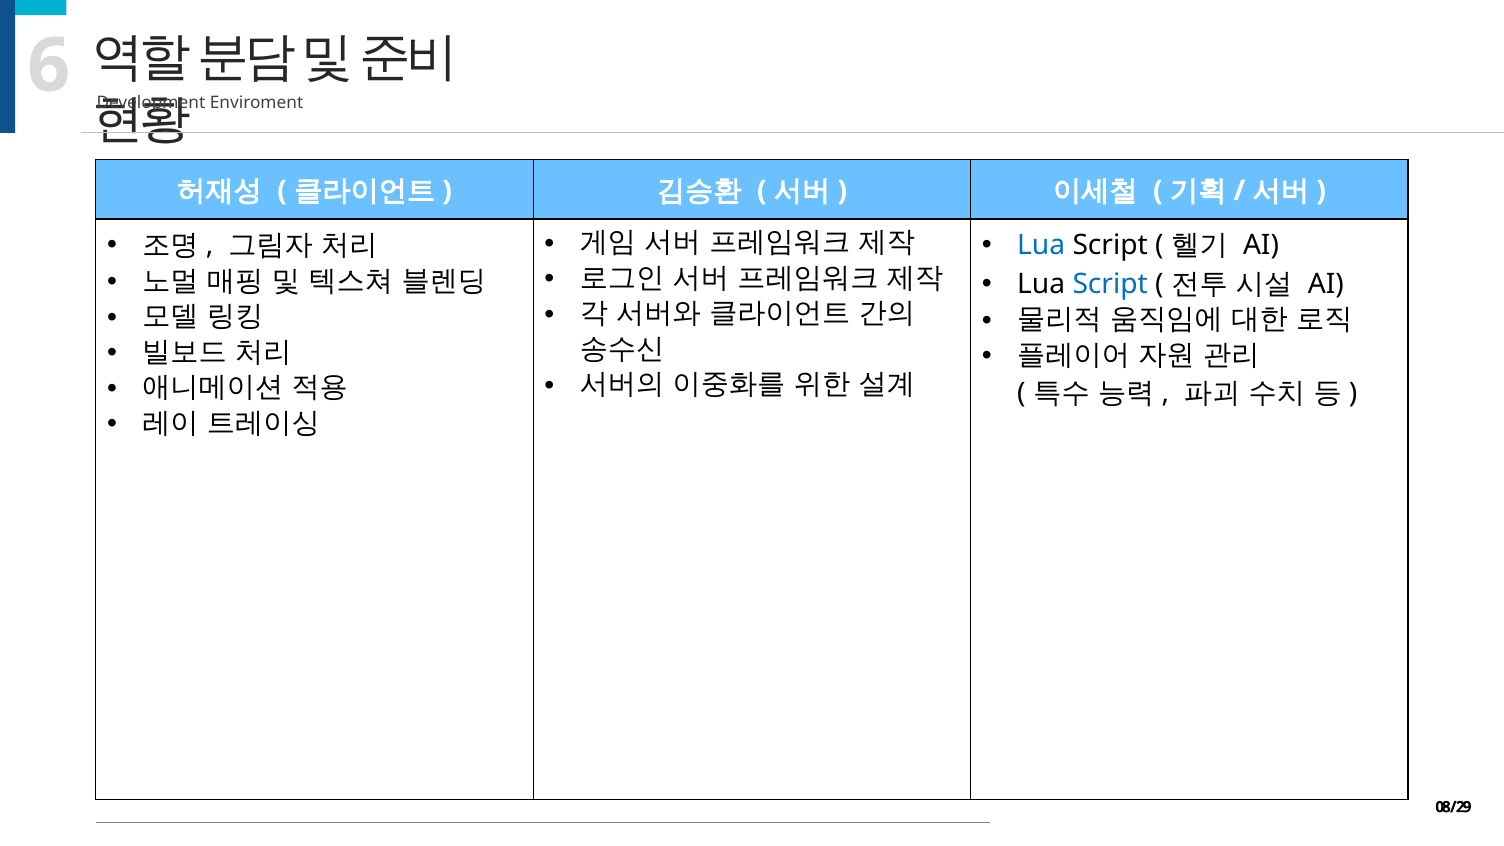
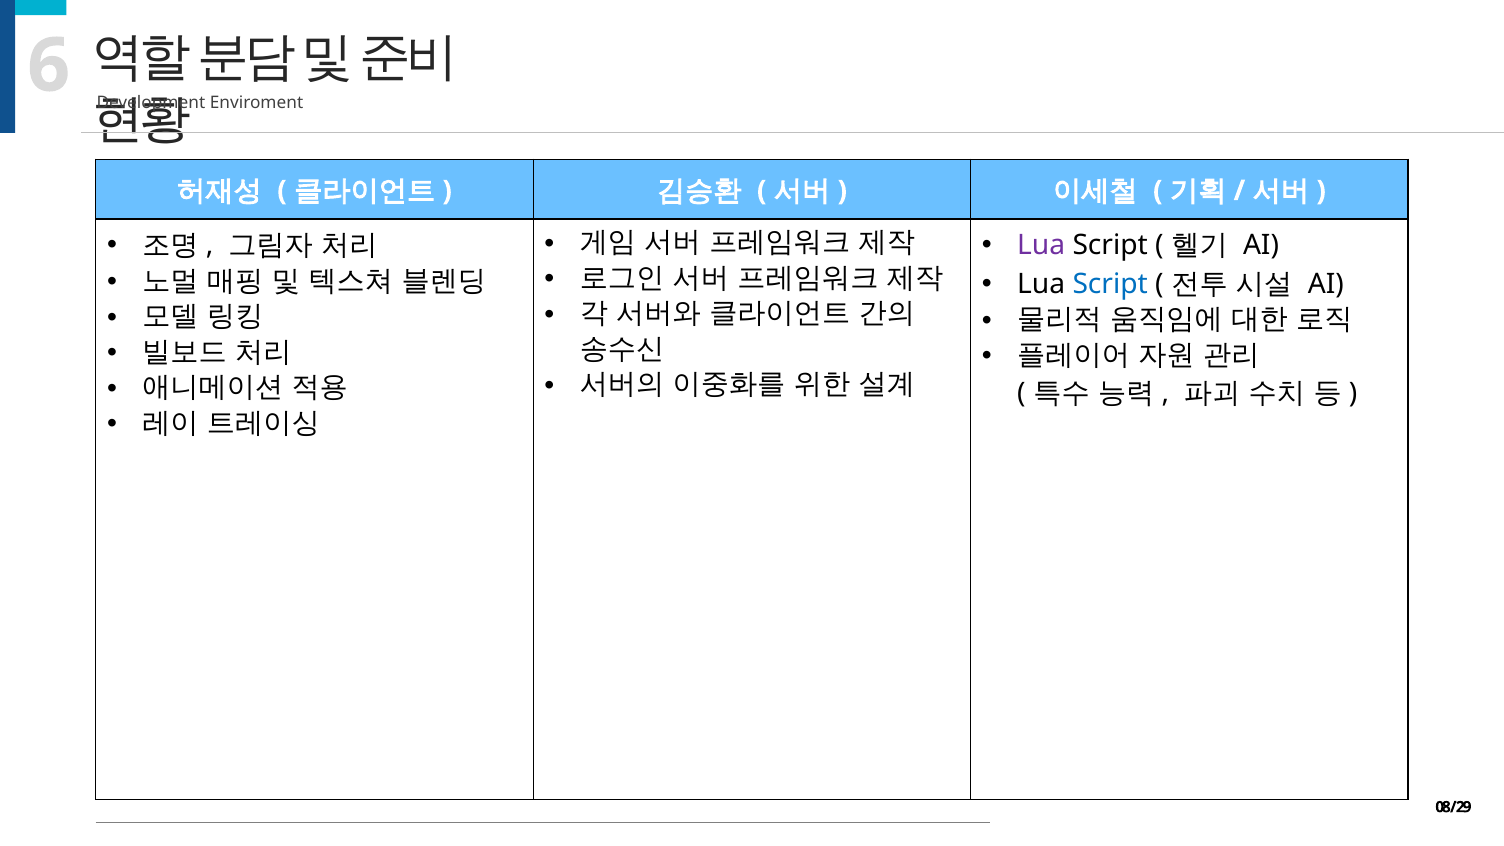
Lua colour: blue -> purple (1041, 245)
